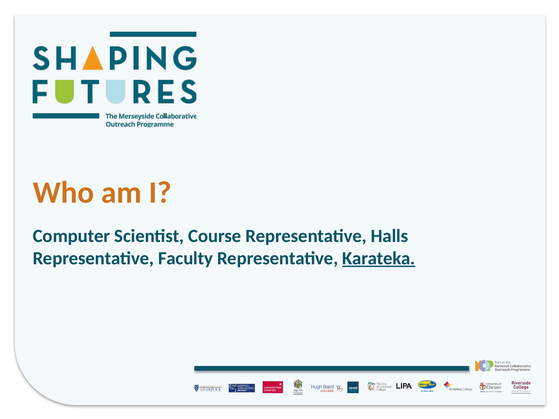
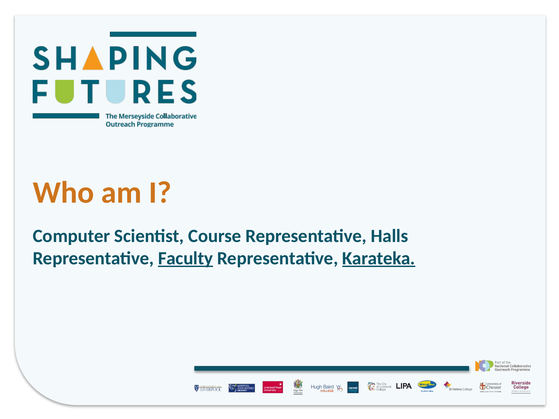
Faculty underline: none -> present (186, 259)
